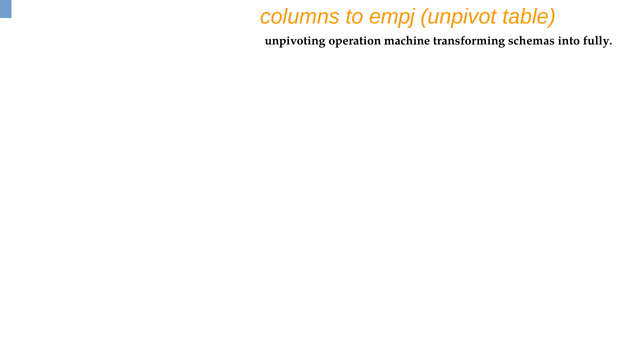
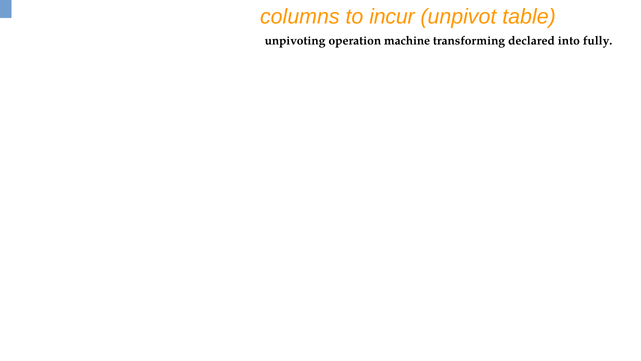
empj: empj -> incur (392, 17)
schemas: schemas -> declared (531, 41)
